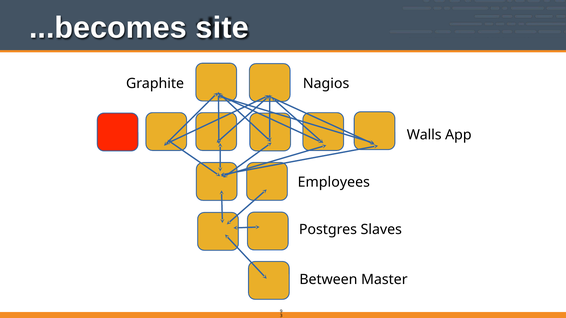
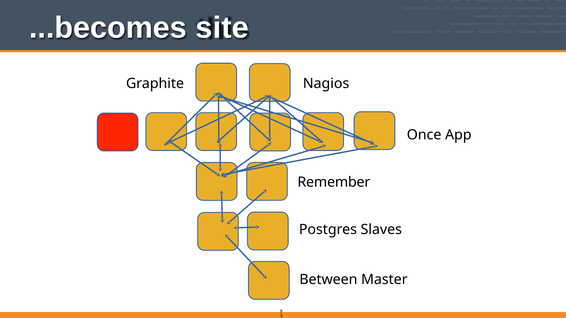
Walls: Walls -> Once (424, 135)
Employees: Employees -> Remember (334, 182)
